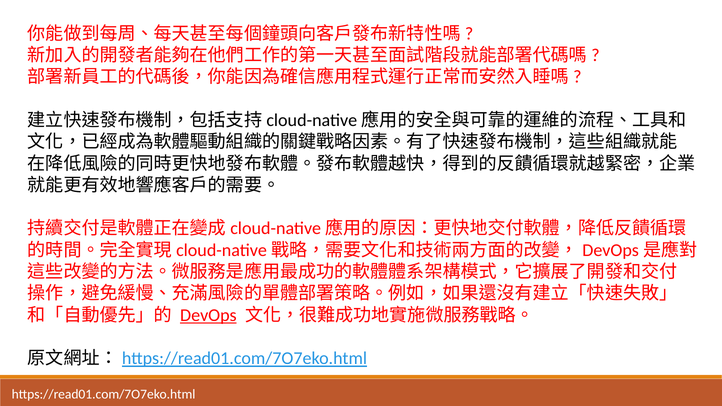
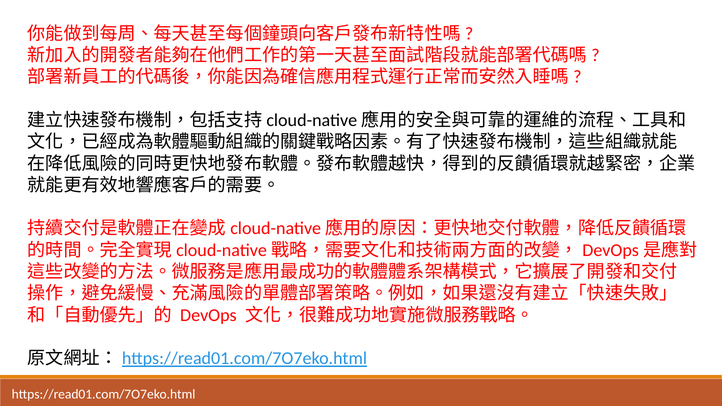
DevOps underline: present -> none (208, 315)
